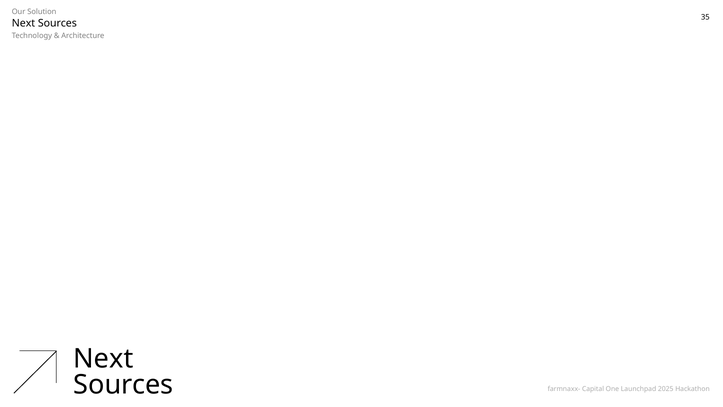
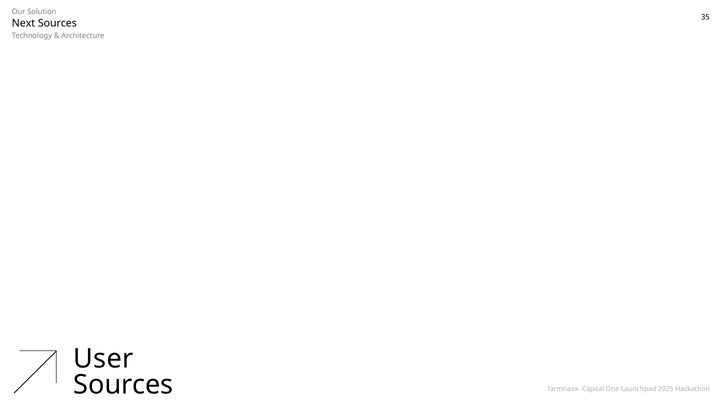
Next: Next -> User (103, 359)
